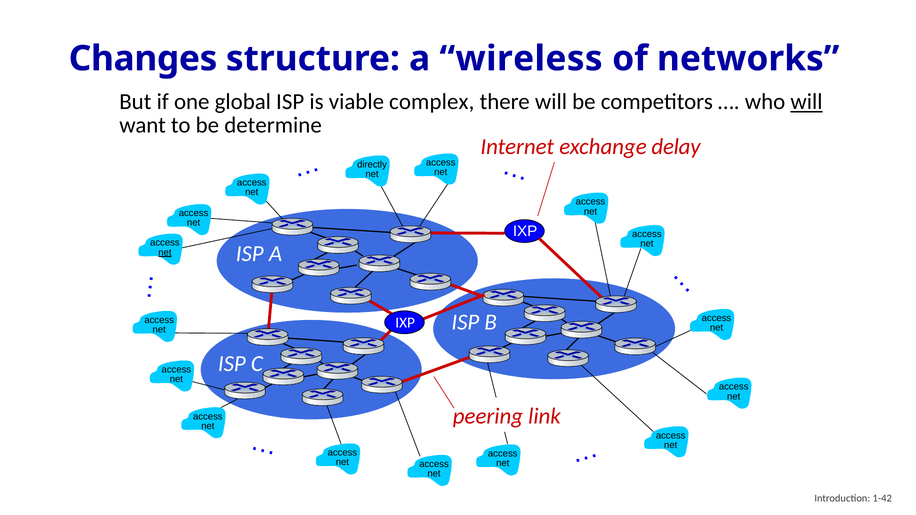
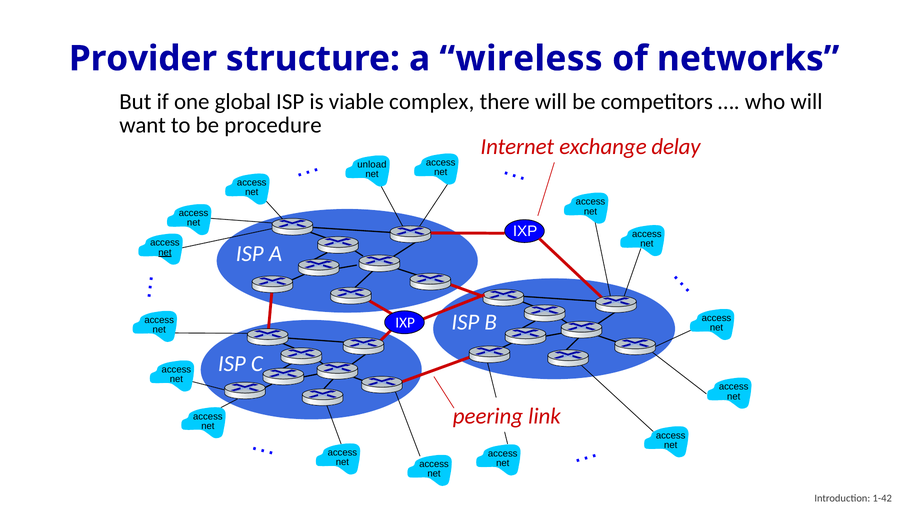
Changes: Changes -> Provider (143, 59)
will underline: present -> none (806, 102)
determine: determine -> procedure (273, 125)
directly: directly -> unload (372, 165)
